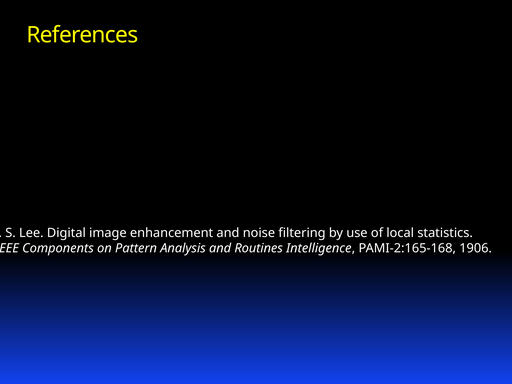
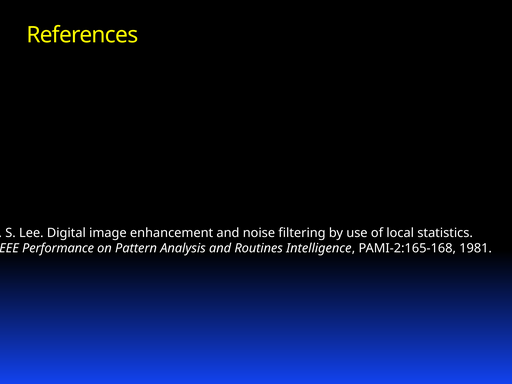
Components: Components -> Performance (58, 248)
1906: 1906 -> 1981 (476, 248)
